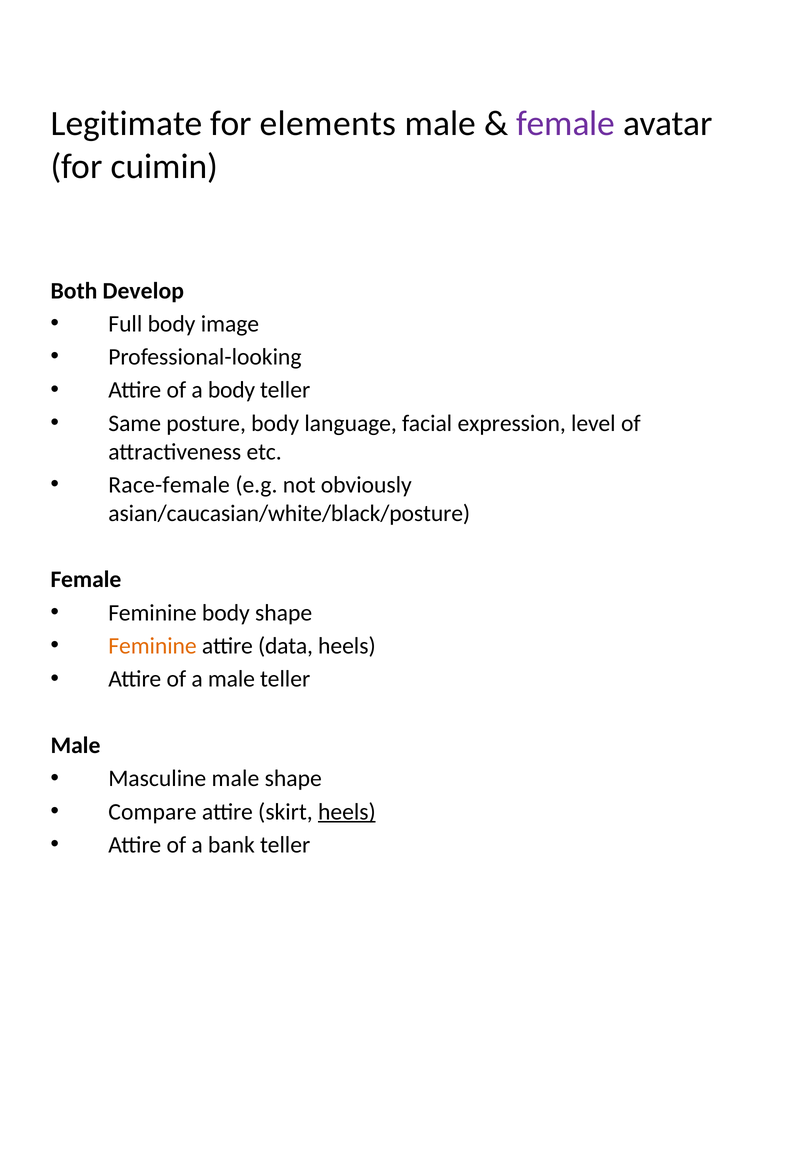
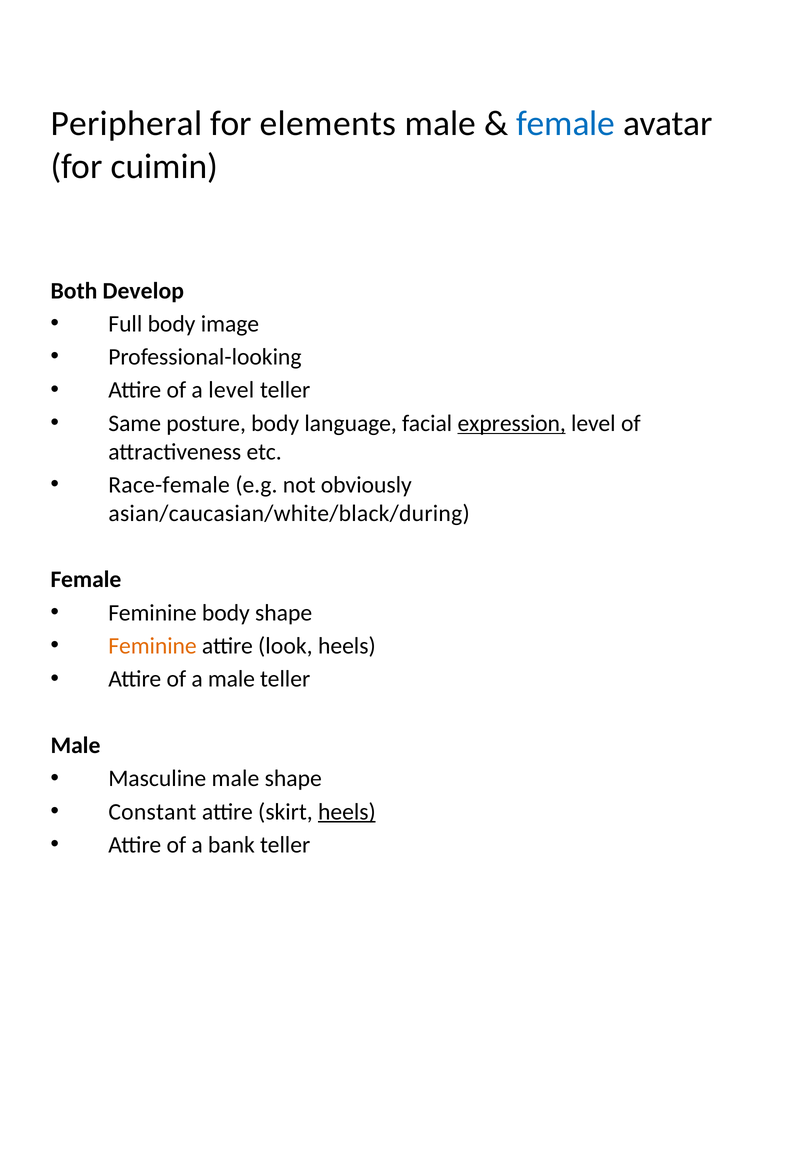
Legitimate: Legitimate -> Peripheral (126, 124)
female colour: purple -> blue (566, 124)
a body: body -> level (231, 390)
expression underline: none -> present (512, 423)
asian/caucasian/white/black/posture: asian/caucasian/white/black/posture -> asian/caucasian/white/black/during (289, 513)
data: data -> look (285, 645)
Compare: Compare -> Constant (152, 811)
